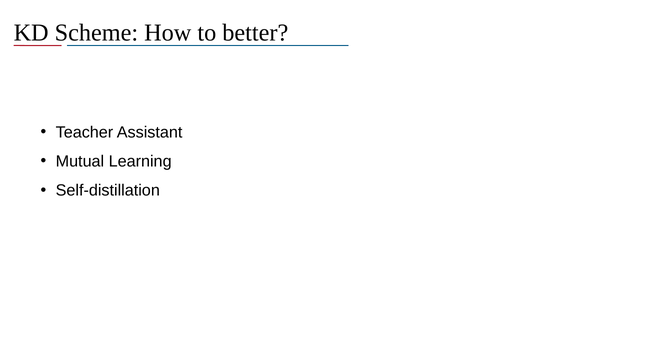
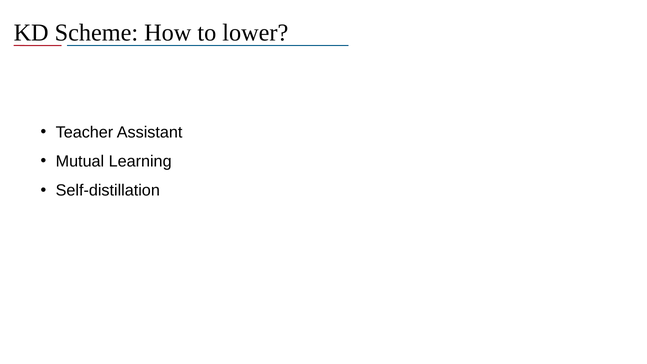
better: better -> lower (255, 33)
